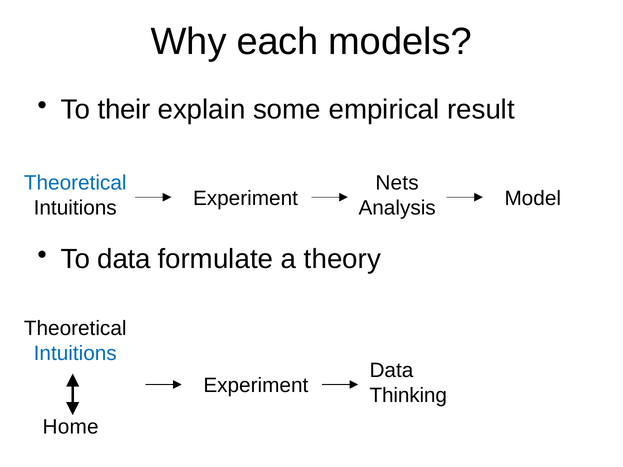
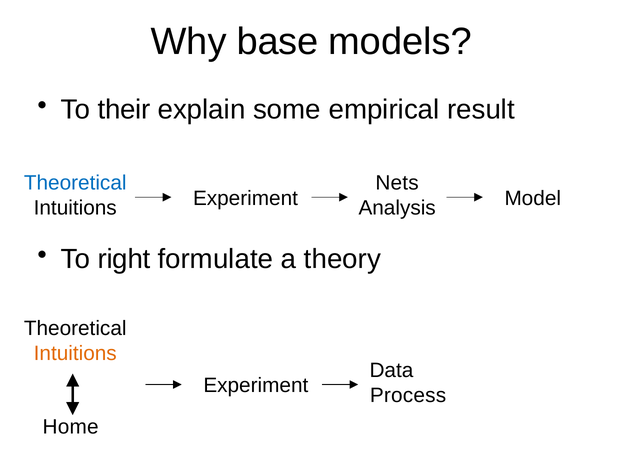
each: each -> base (278, 42)
To data: data -> right (124, 259)
Intuitions colour: blue -> orange (75, 353)
Thinking: Thinking -> Process (408, 395)
